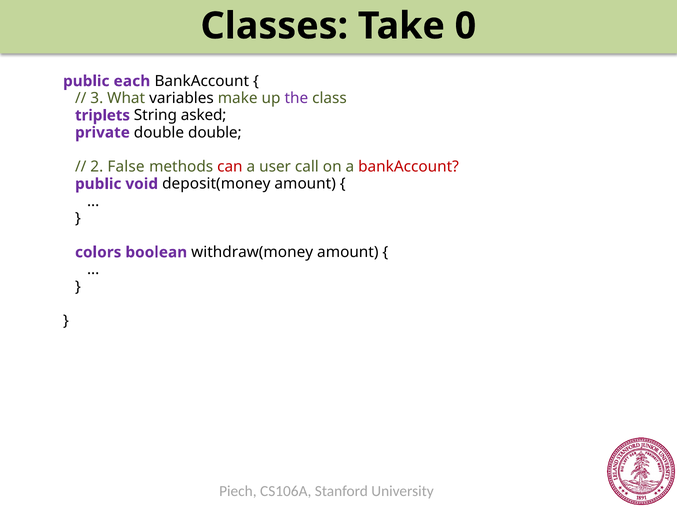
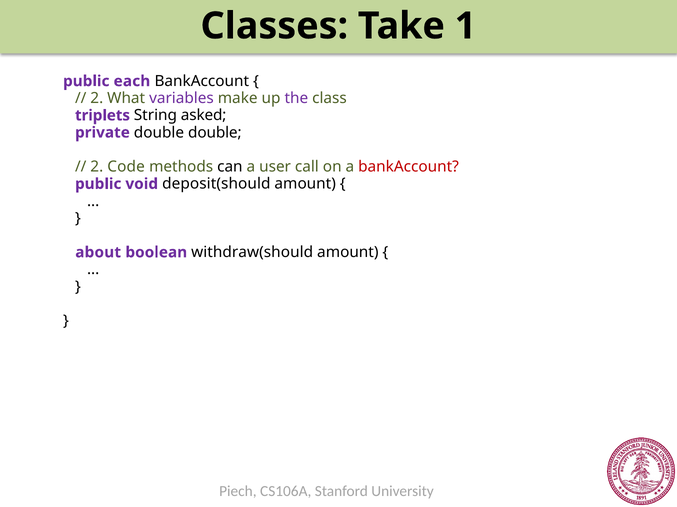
0: 0 -> 1 (465, 26)
3: 3 -> 2 (97, 98)
variables colour: black -> purple (181, 98)
False: False -> Code (126, 167)
can colour: red -> black (230, 167)
deposit(money: deposit(money -> deposit(should (216, 184)
colors: colors -> about (98, 253)
withdraw(money: withdraw(money -> withdraw(should (252, 253)
